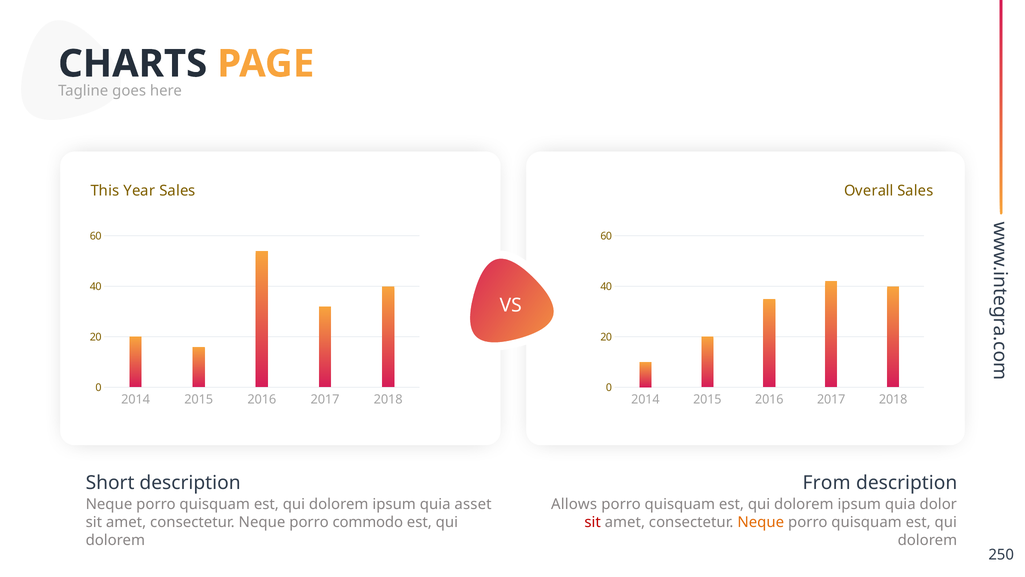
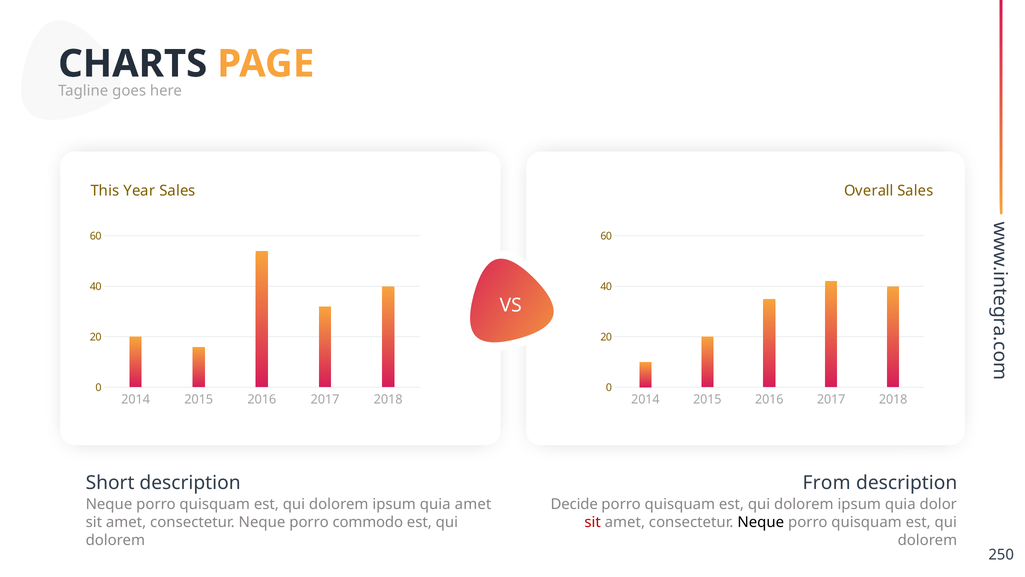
quia asset: asset -> amet (473, 504)
Allows: Allows -> Decide (574, 504)
Neque colour: orange -> black (761, 522)
